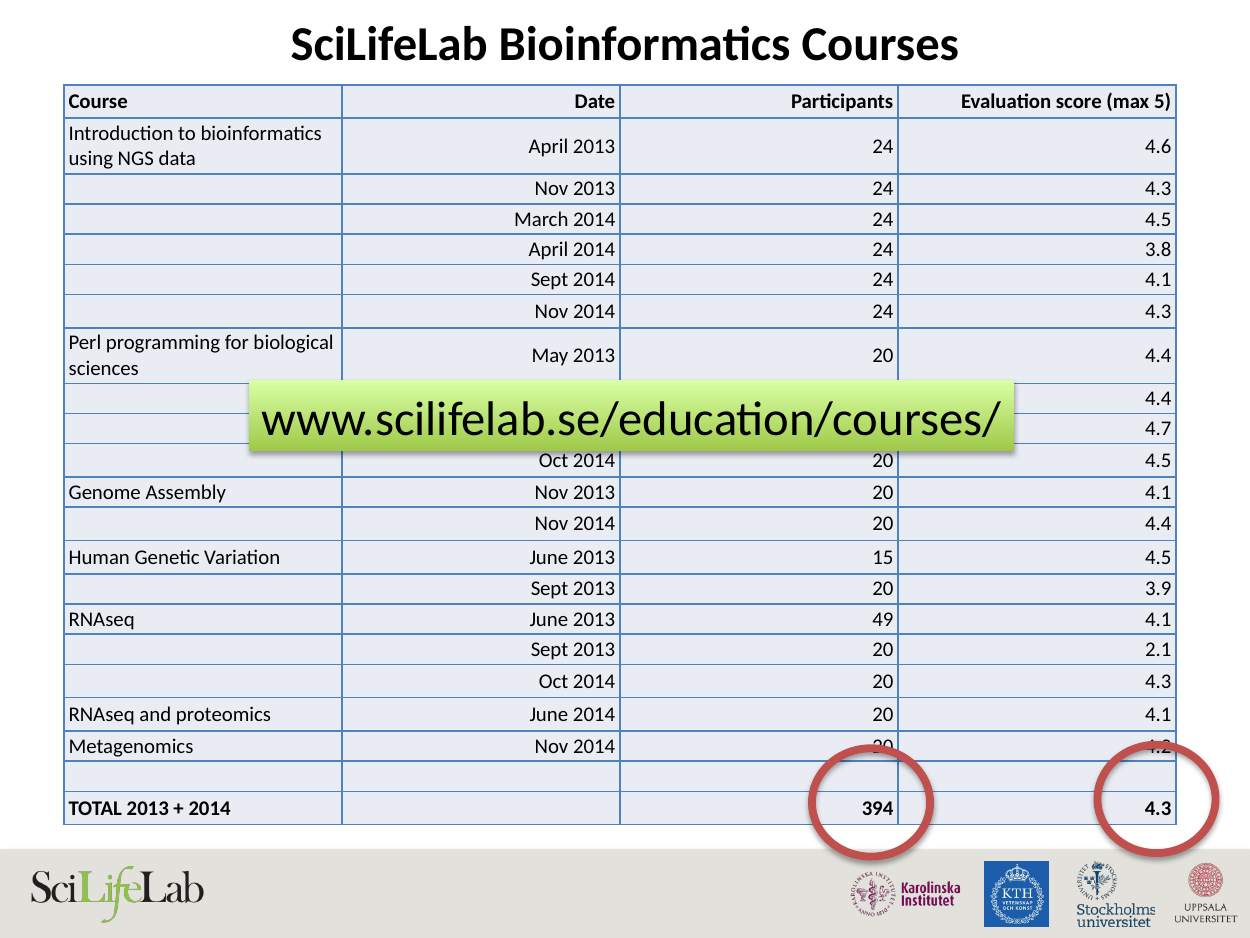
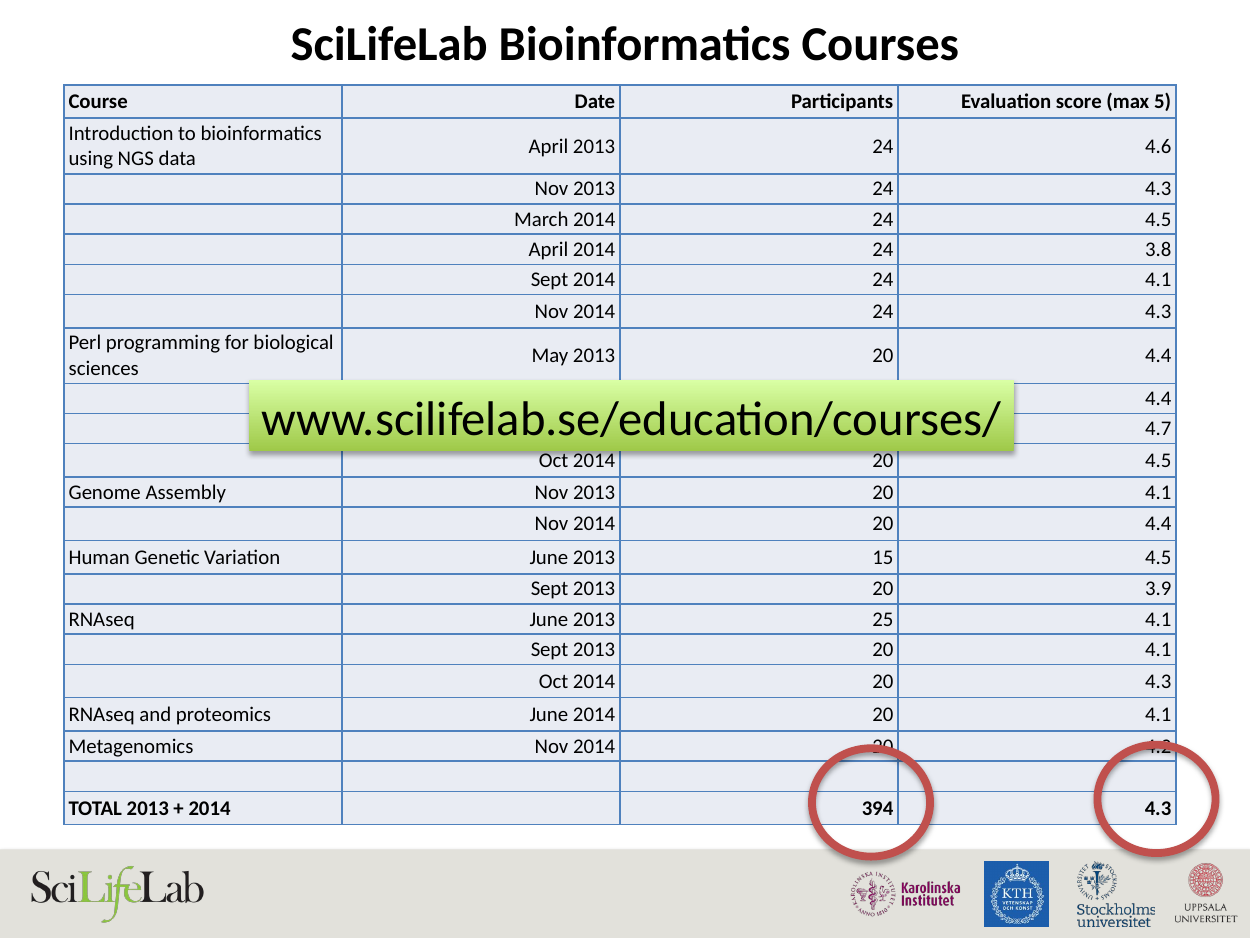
49: 49 -> 25 (883, 619)
Sept 2013 20 2.1: 2.1 -> 4.1 (1158, 649)
